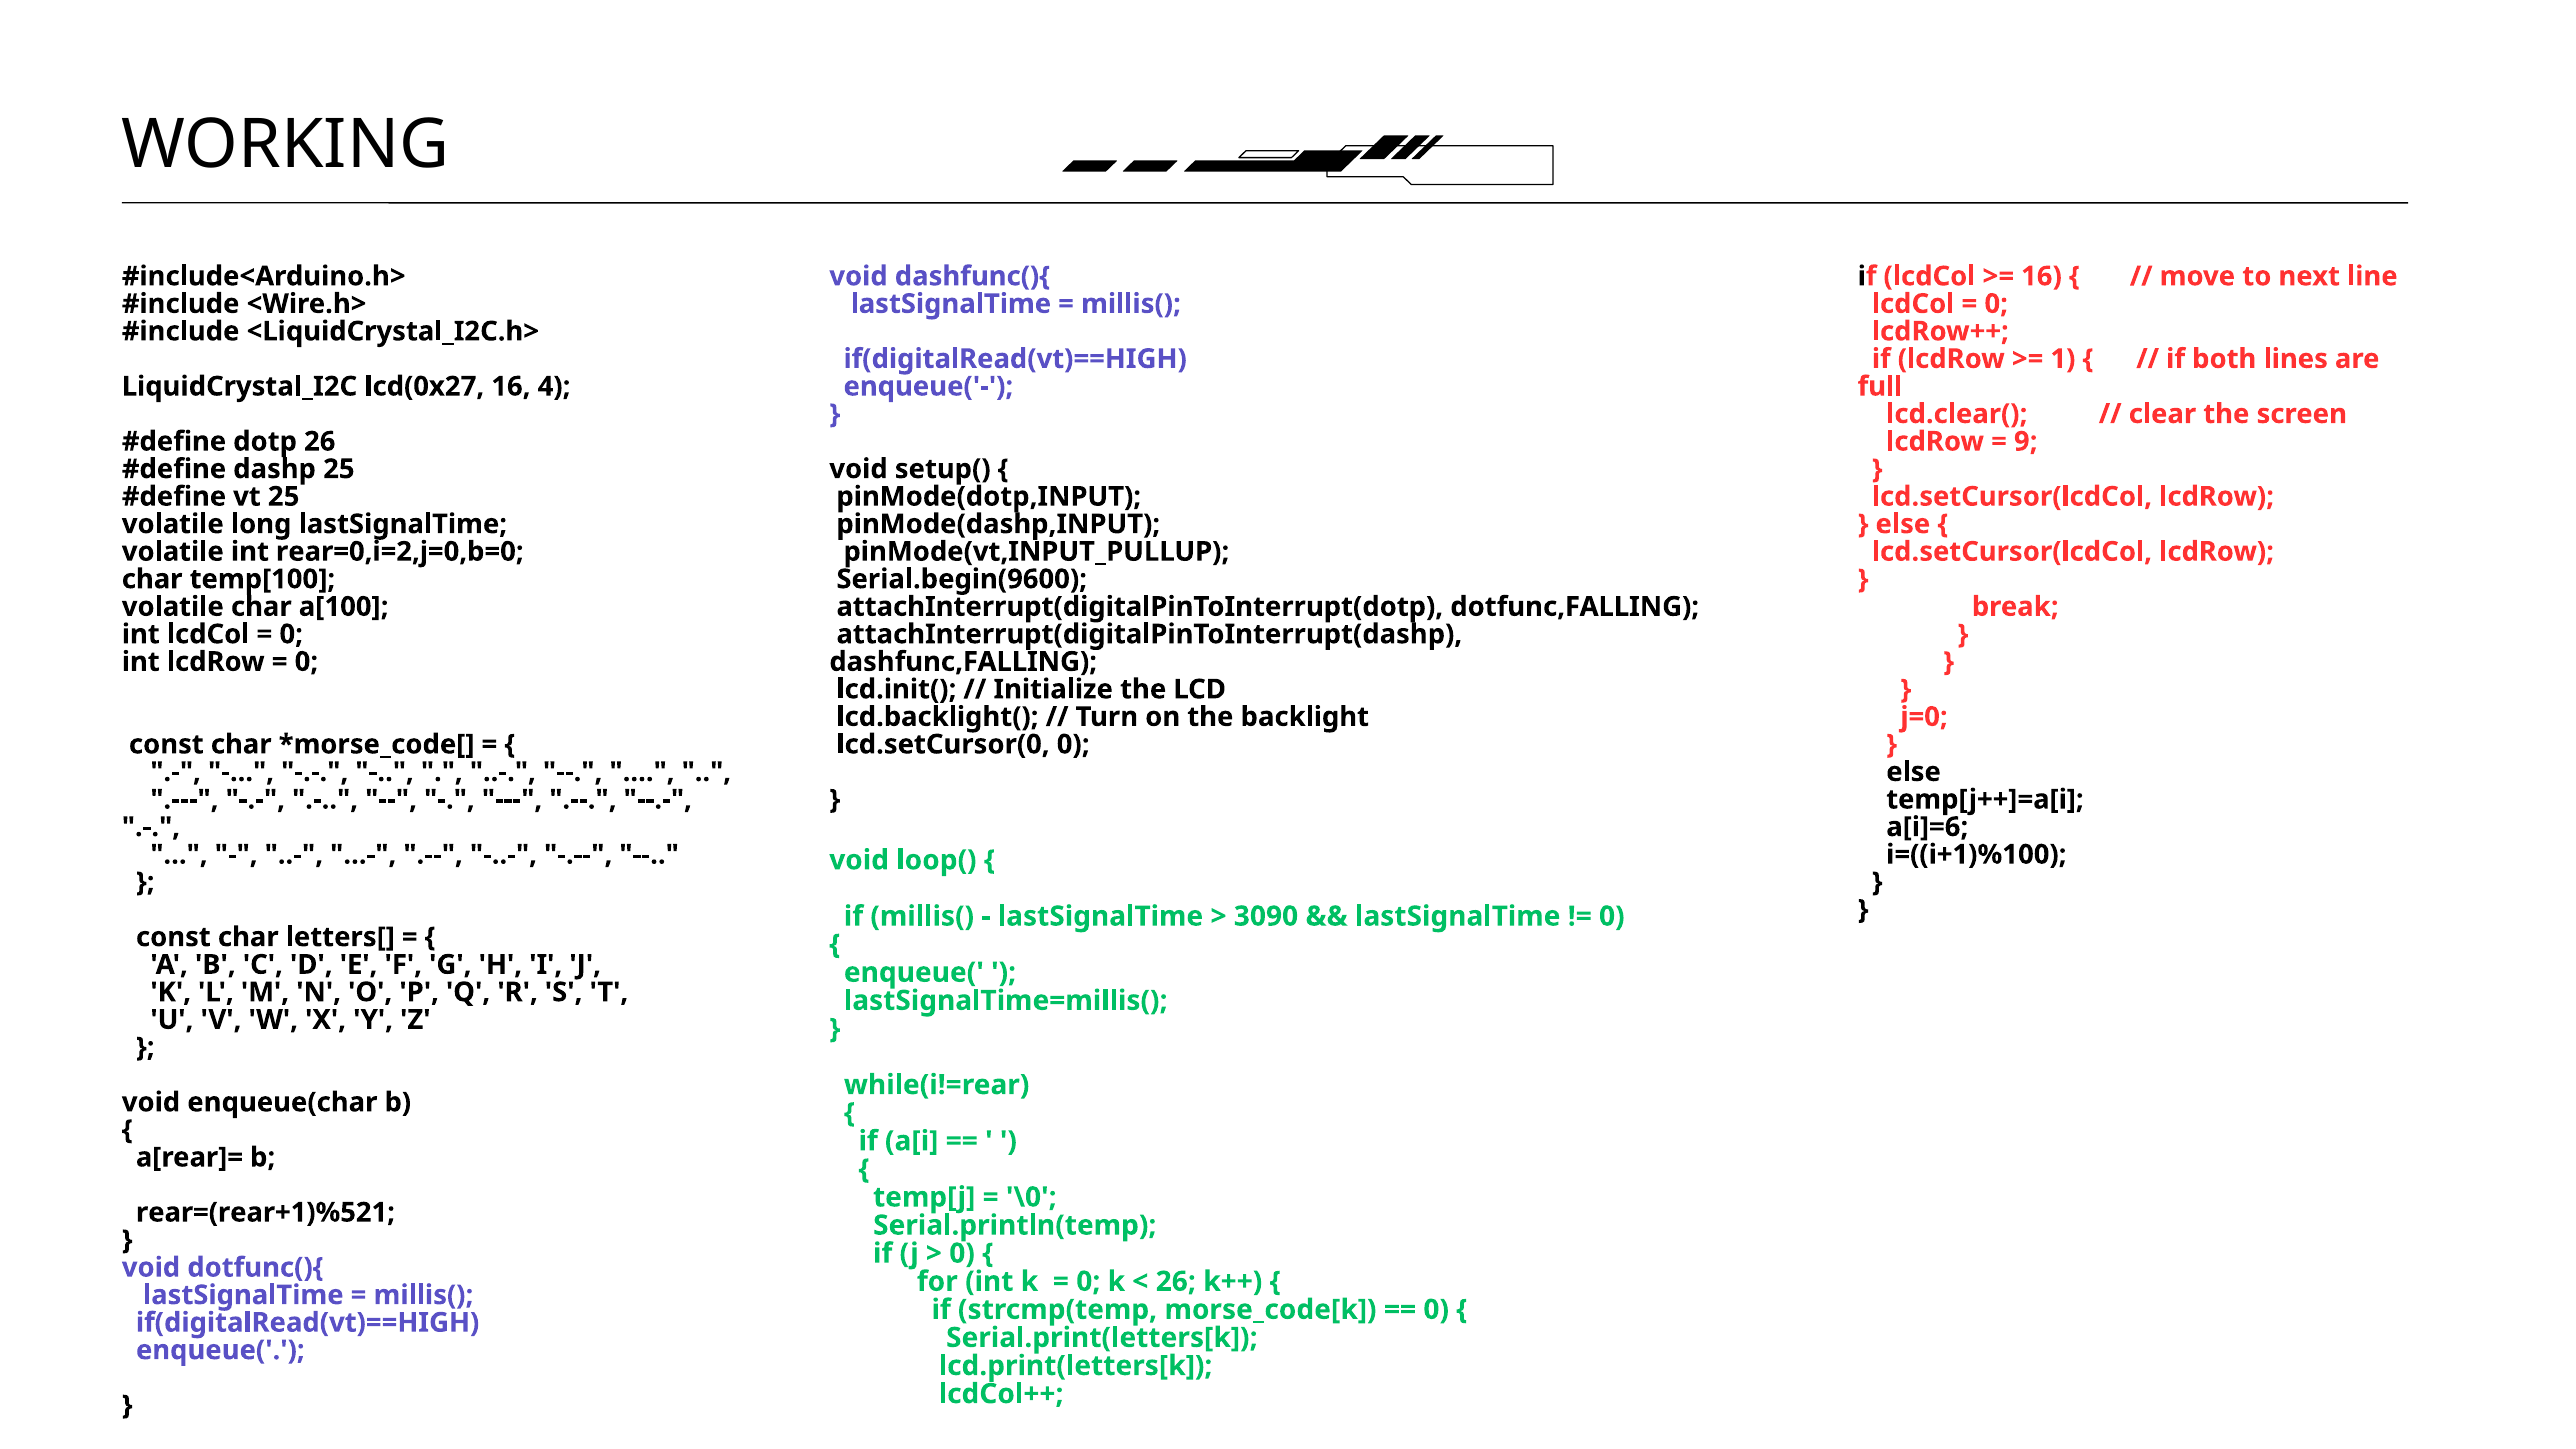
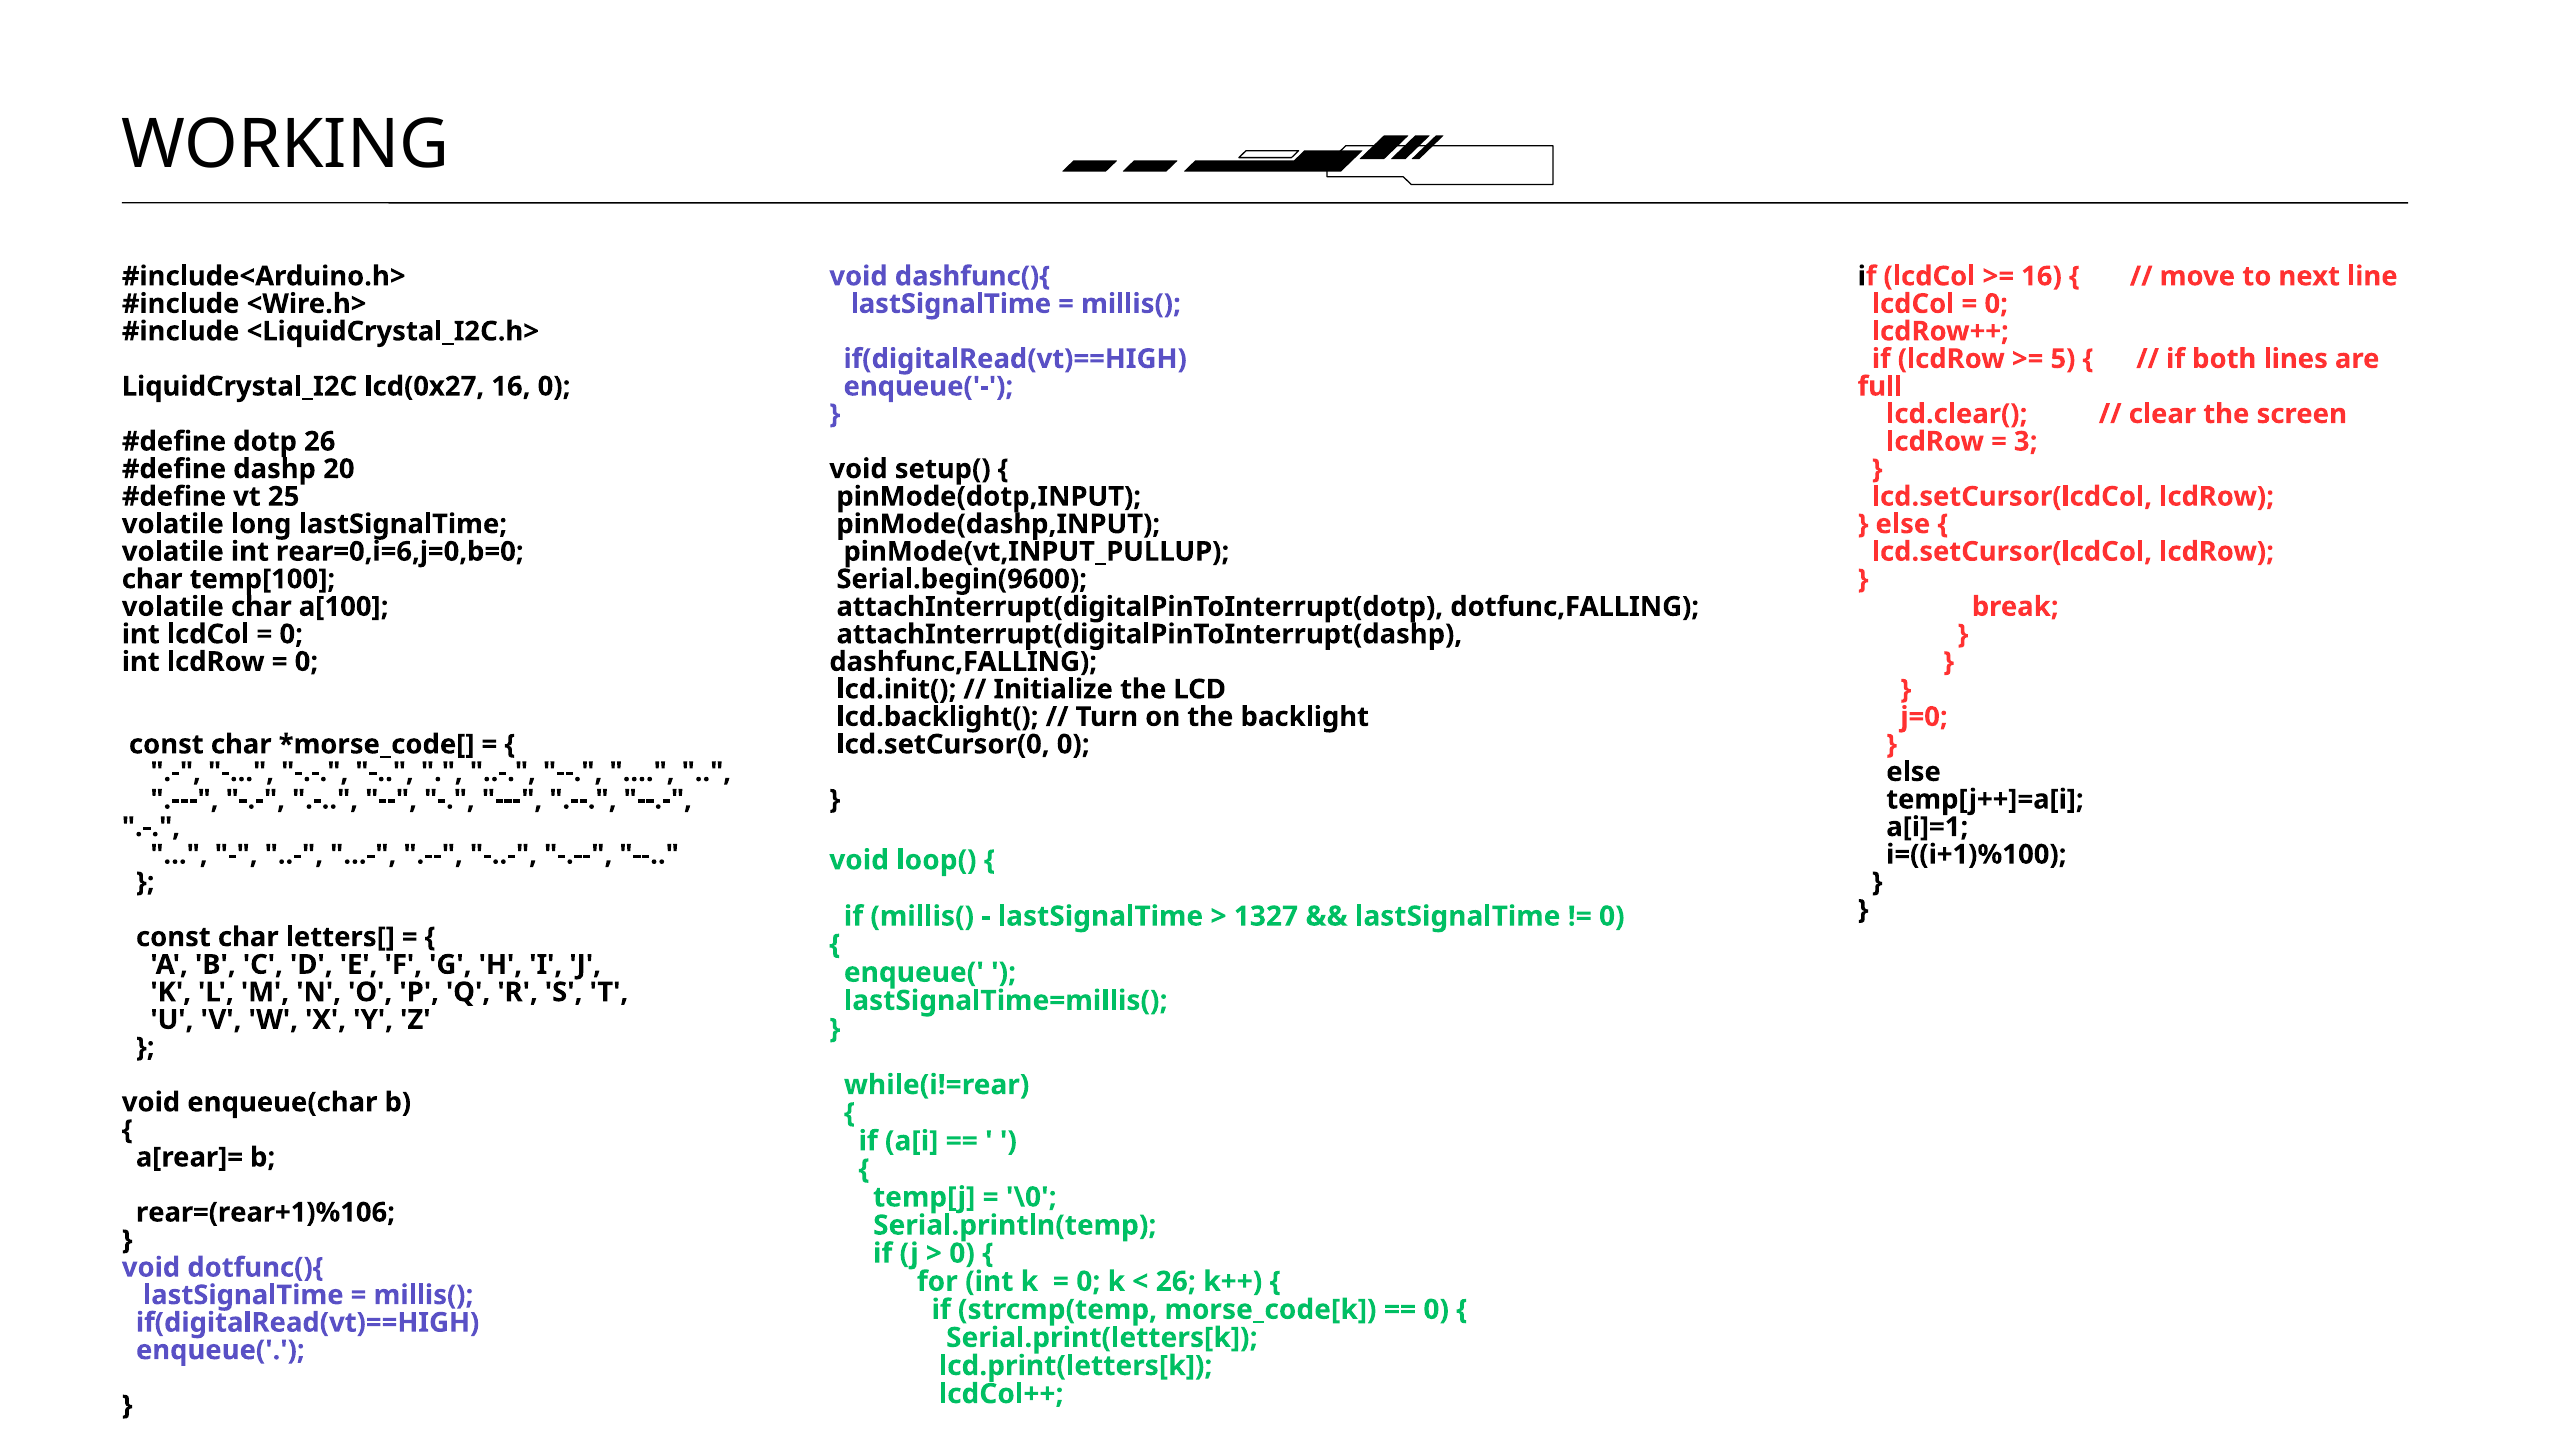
1: 1 -> 5 (2063, 359)
16 4: 4 -> 0 (554, 386)
9: 9 -> 3 (2026, 442)
dashp 25: 25 -> 20 (339, 469)
rear=0,i=2,j=0,b=0: rear=0,i=2,j=0,b=0 -> rear=0,i=6,j=0,b=0 (400, 552)
a[i]=6: a[i]=6 -> a[i]=1 (1927, 827)
3090: 3090 -> 1327 (1266, 916)
rear=(rear+1)%521: rear=(rear+1)%521 -> rear=(rear+1)%106 (265, 1212)
